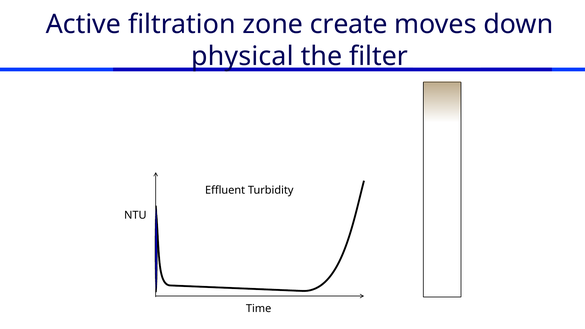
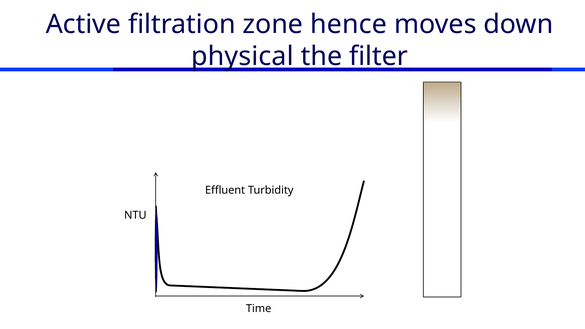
create: create -> hence (349, 24)
